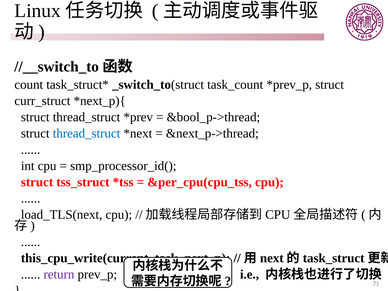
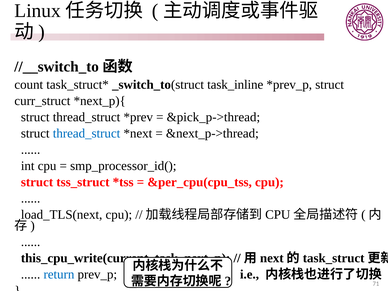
task_count: task_count -> task_inline (235, 85)
&bool_p->thread: &bool_p->thread -> &pick_p->thread (213, 117)
return colour: purple -> blue (59, 274)
